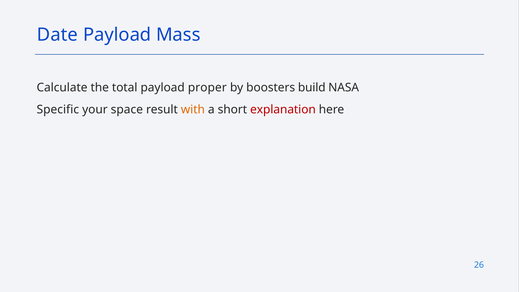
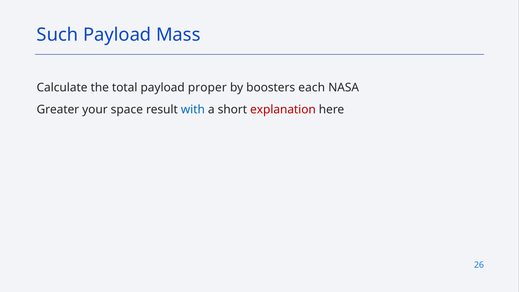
Date: Date -> Such (57, 35)
build: build -> each (312, 88)
Specific: Specific -> Greater (58, 109)
with colour: orange -> blue (193, 109)
